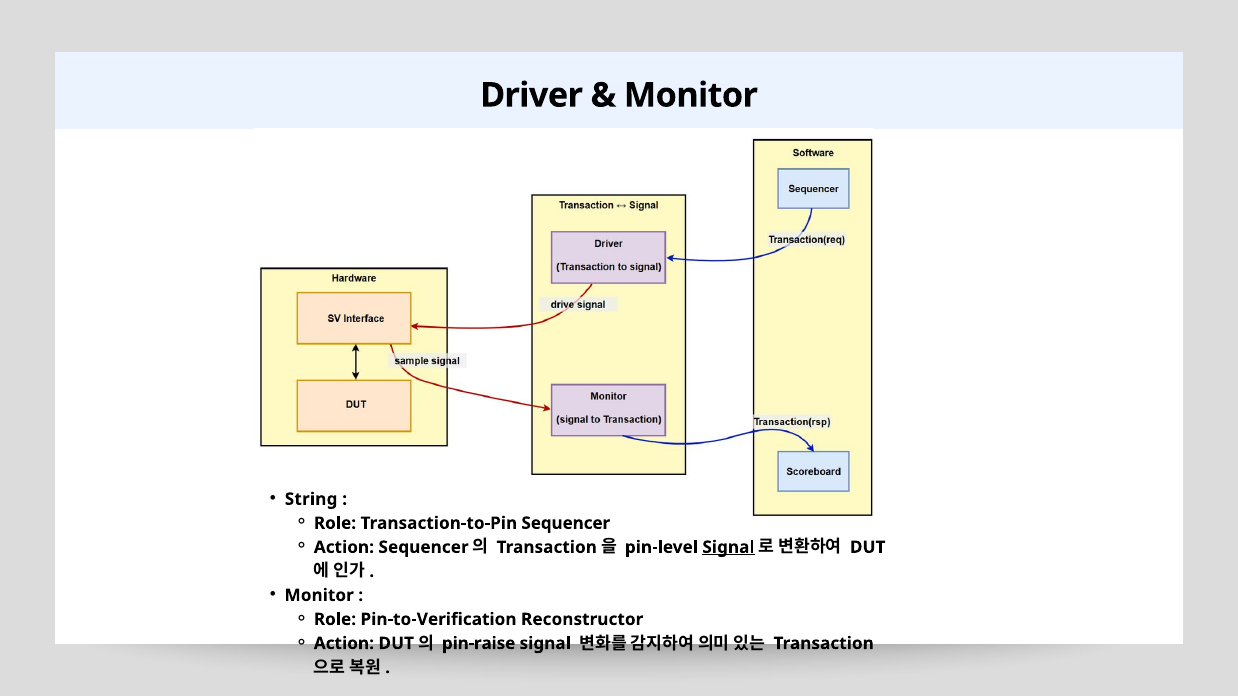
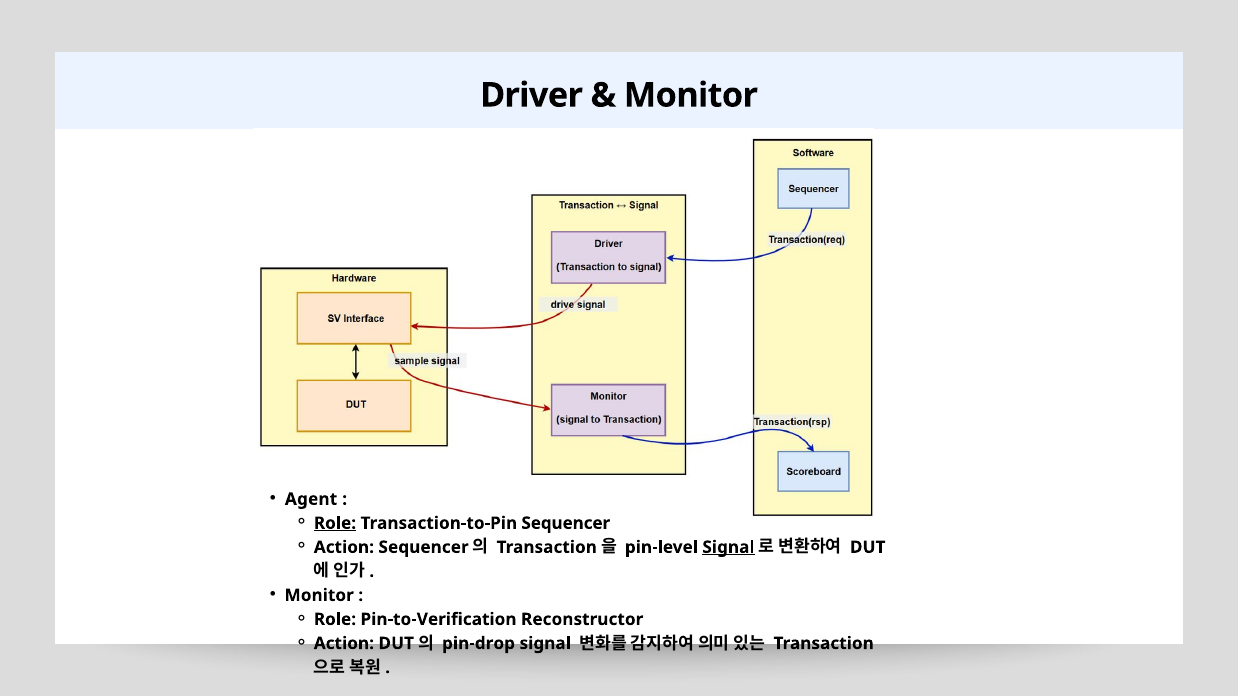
String: String -> Agent (311, 499)
Role underline: none -> present (335, 523)
pin-raise: pin-raise -> pin-drop (479, 644)
